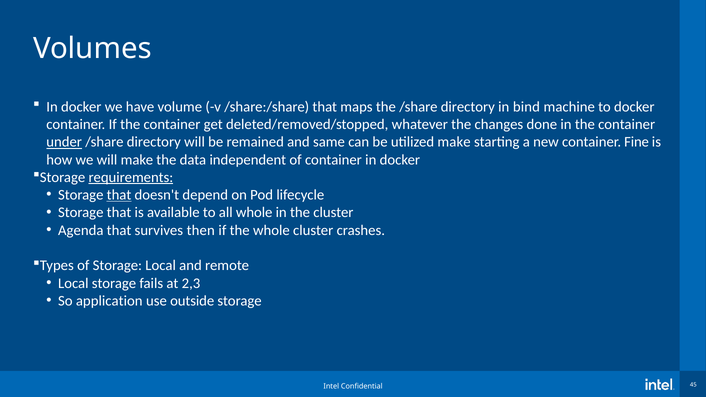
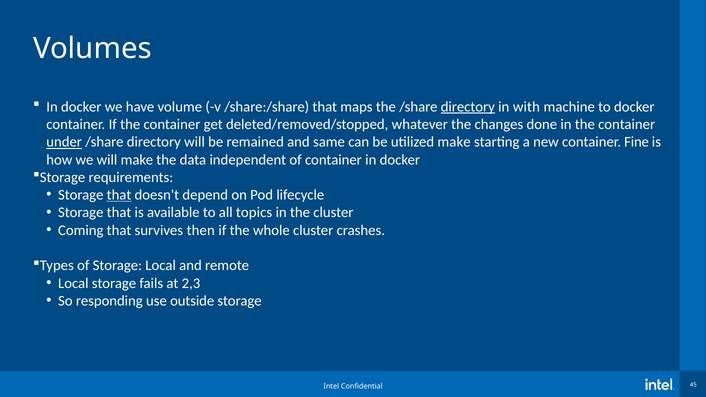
directory underline: none -> present (468, 107)
bind: bind -> with (526, 107)
requirements underline: present -> none (131, 177)
all whole: whole -> topics (254, 213)
Agenda: Agenda -> Coming (81, 230)
application: application -> responding (109, 301)
